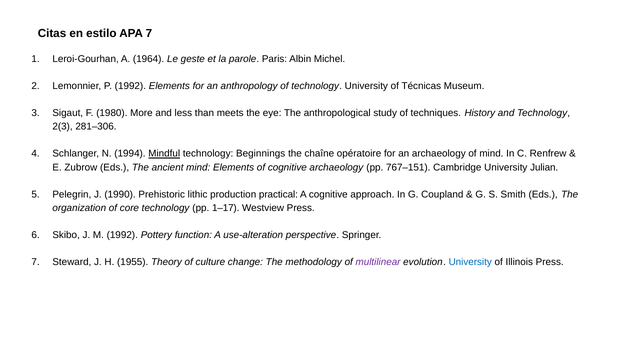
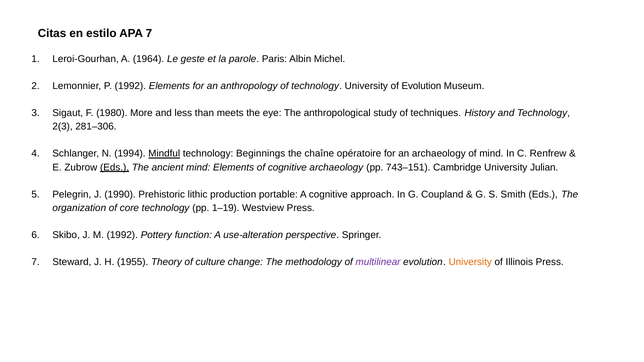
of Técnicas: Técnicas -> Evolution (421, 86)
Eds underline: none -> present (115, 167)
767–151: 767–151 -> 743–151 (408, 167)
practical: practical -> portable (278, 195)
1–17: 1–17 -> 1–19 (226, 208)
University colour: blue -> orange (470, 262)
